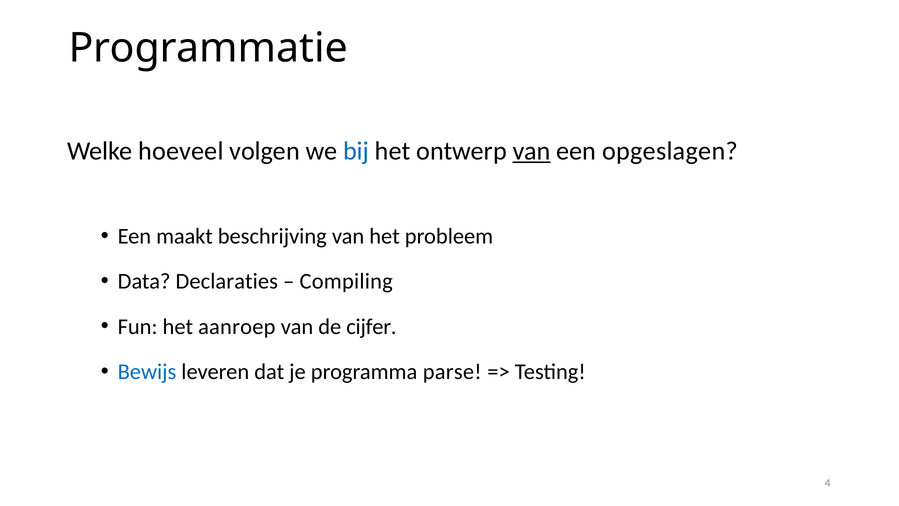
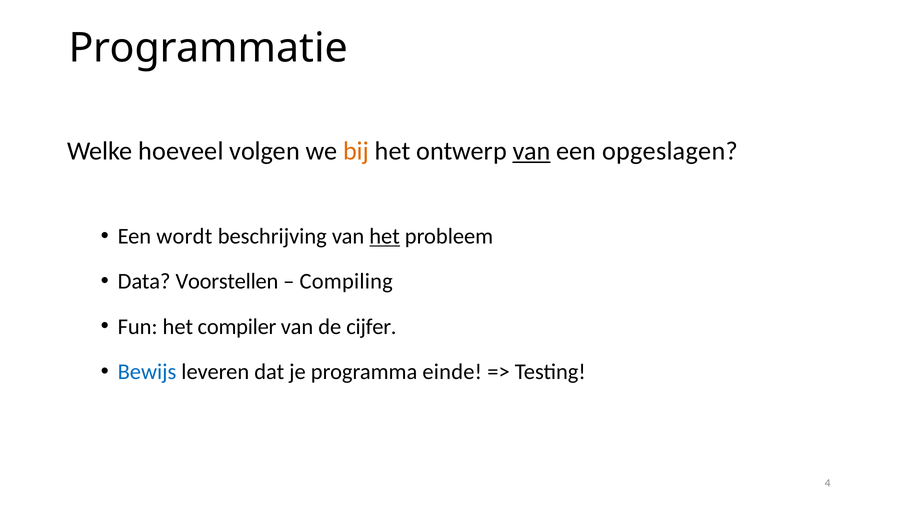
bij colour: blue -> orange (356, 151)
maakt: maakt -> wordt (184, 236)
het underline: none -> present (385, 236)
Declaraties: Declaraties -> Voorstellen (227, 281)
aanroep: aanroep -> compiler (237, 326)
parse: parse -> einde (452, 372)
